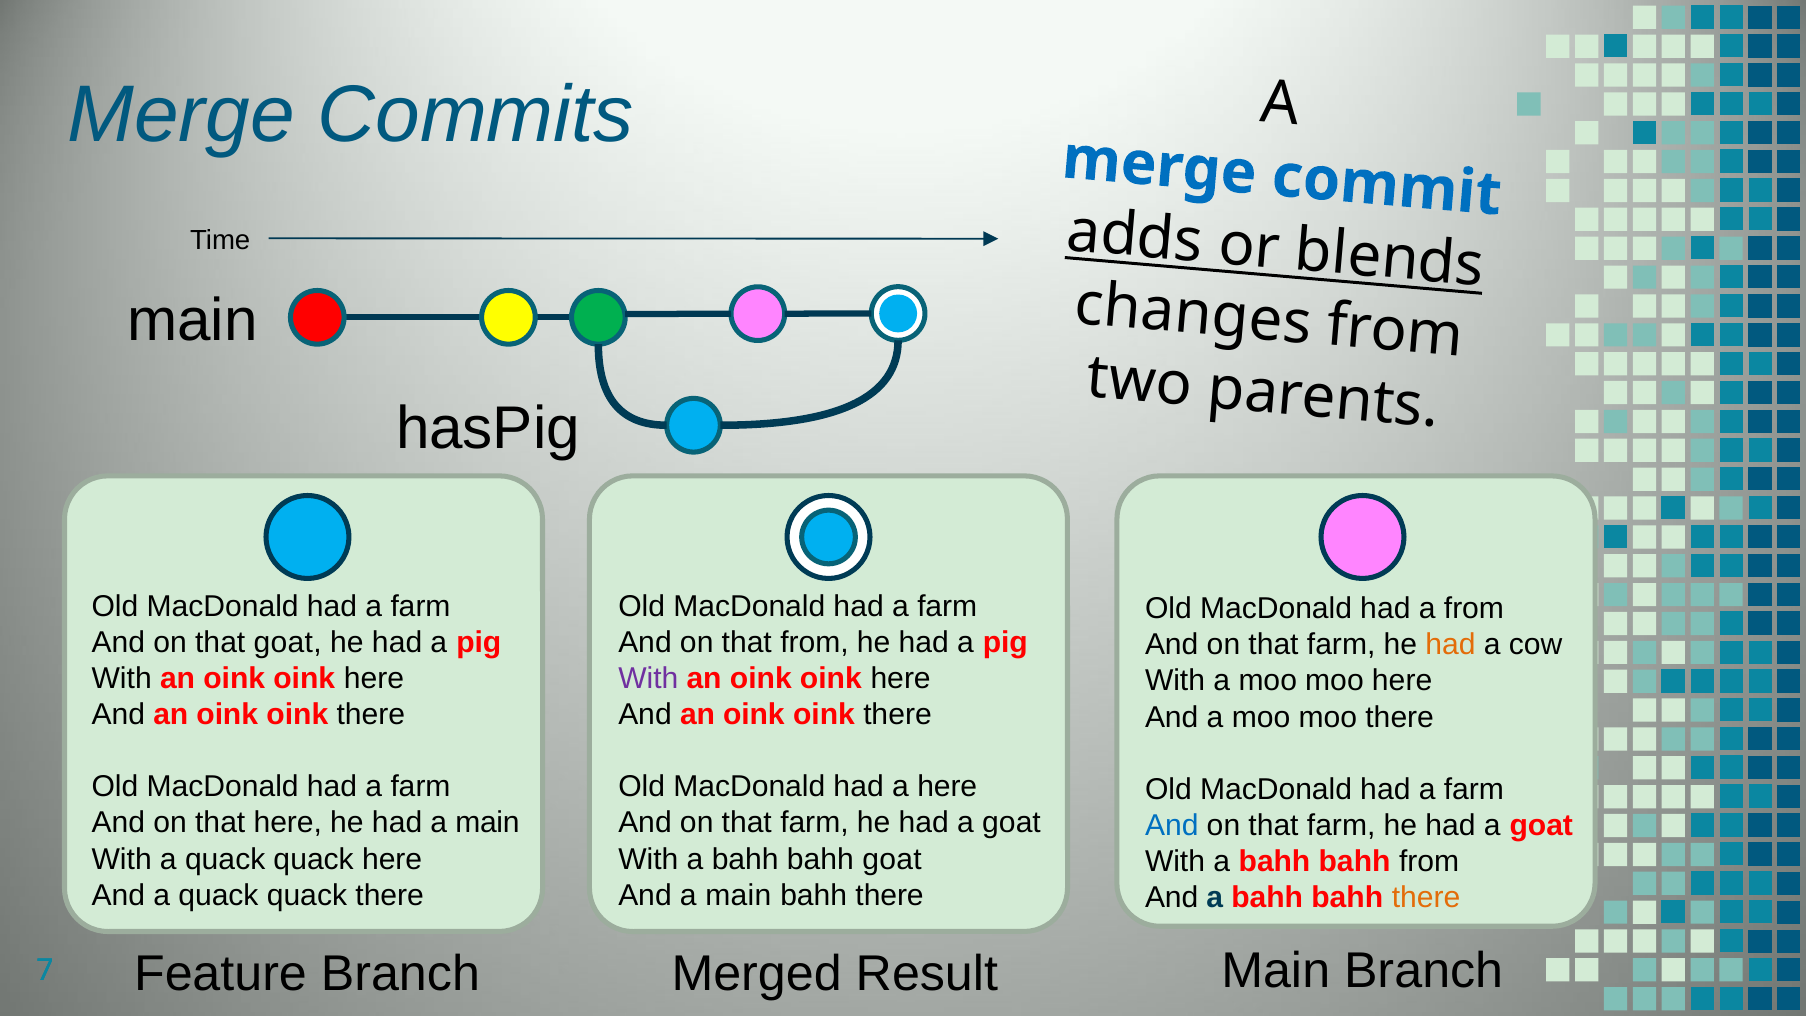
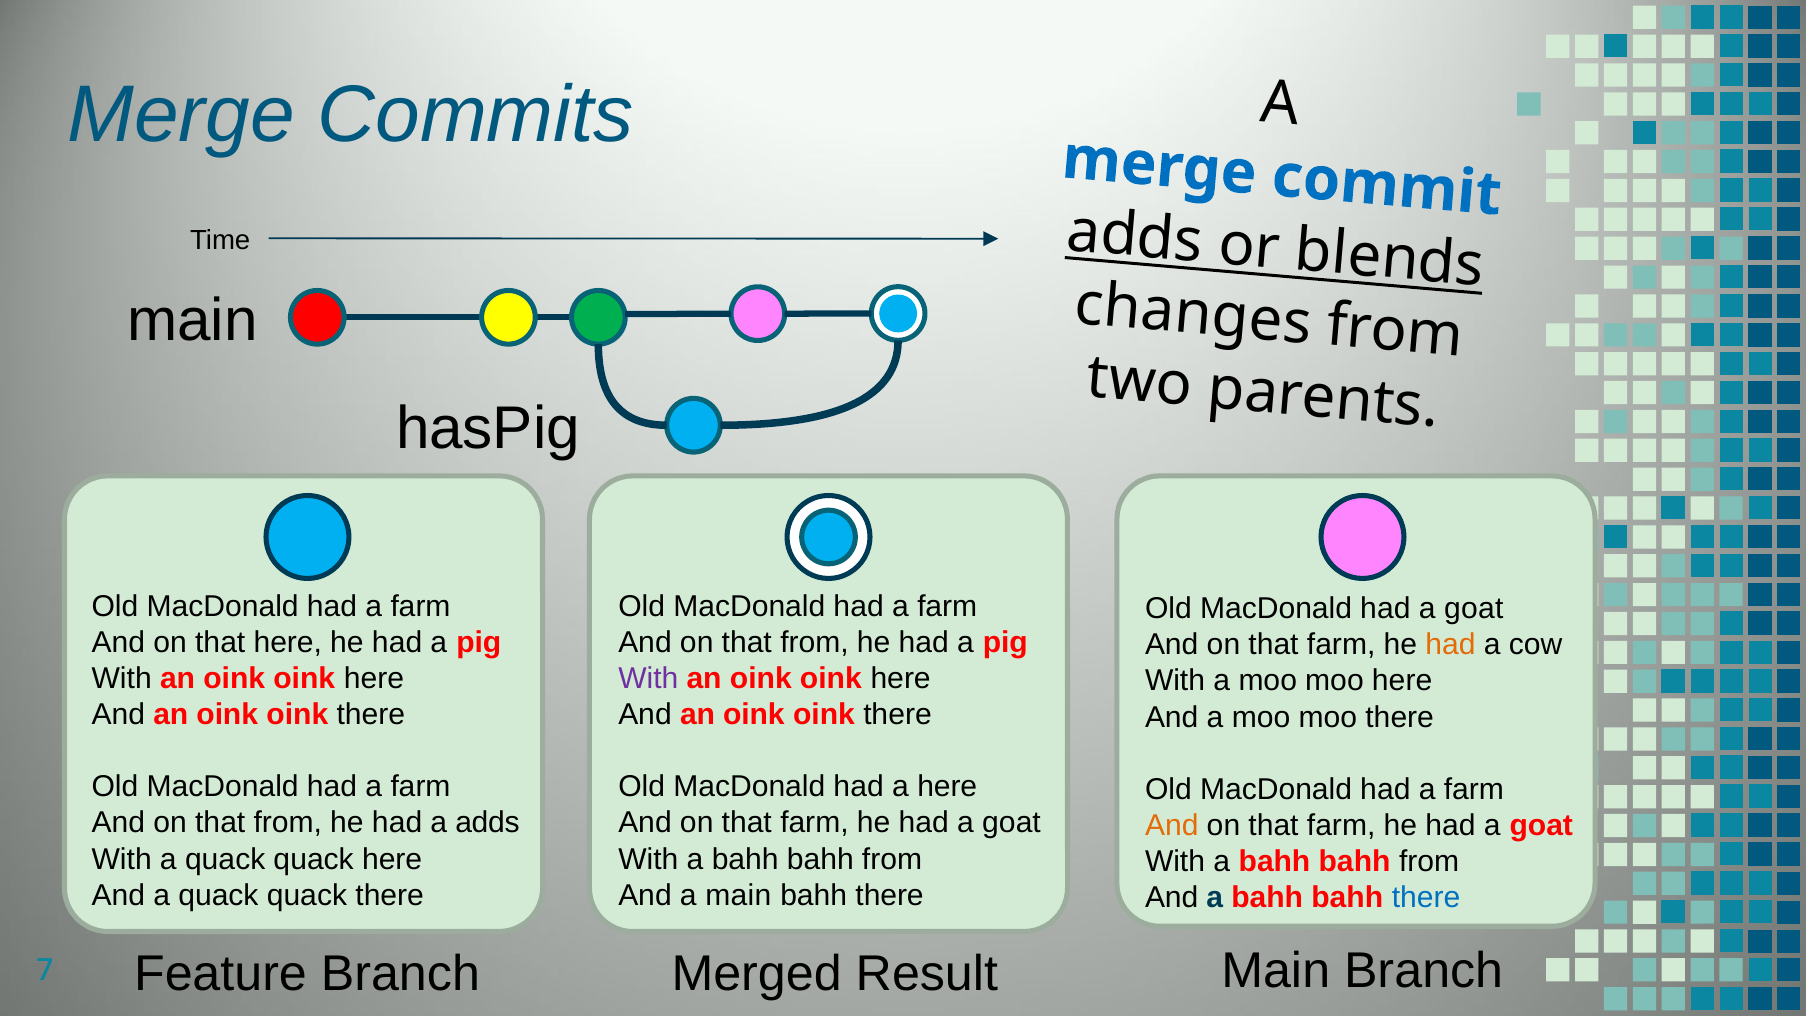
MacDonald had a from: from -> goat (1474, 609)
that goat: goat -> here (288, 642)
here: here -> from (288, 823)
had a main: main -> adds (487, 823)
And colour: blue -> orange (1172, 825)
goat: goat -> from (892, 859)
there colour: orange -> blue (1426, 898)
